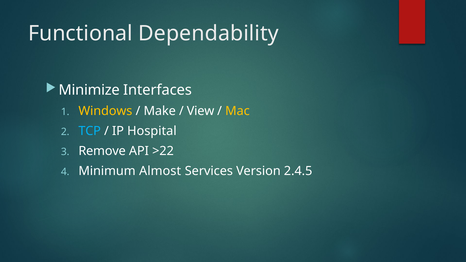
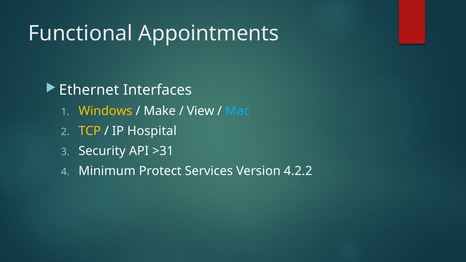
Dependability: Dependability -> Appointments (209, 33)
Minimize: Minimize -> Ethernet (89, 90)
Mac colour: yellow -> light blue (237, 111)
TCP colour: light blue -> yellow (90, 131)
Remove: Remove -> Security (102, 151)
>22: >22 -> >31 (163, 151)
Almost: Almost -> Protect (160, 171)
2.4.5: 2.4.5 -> 4.2.2 (298, 171)
